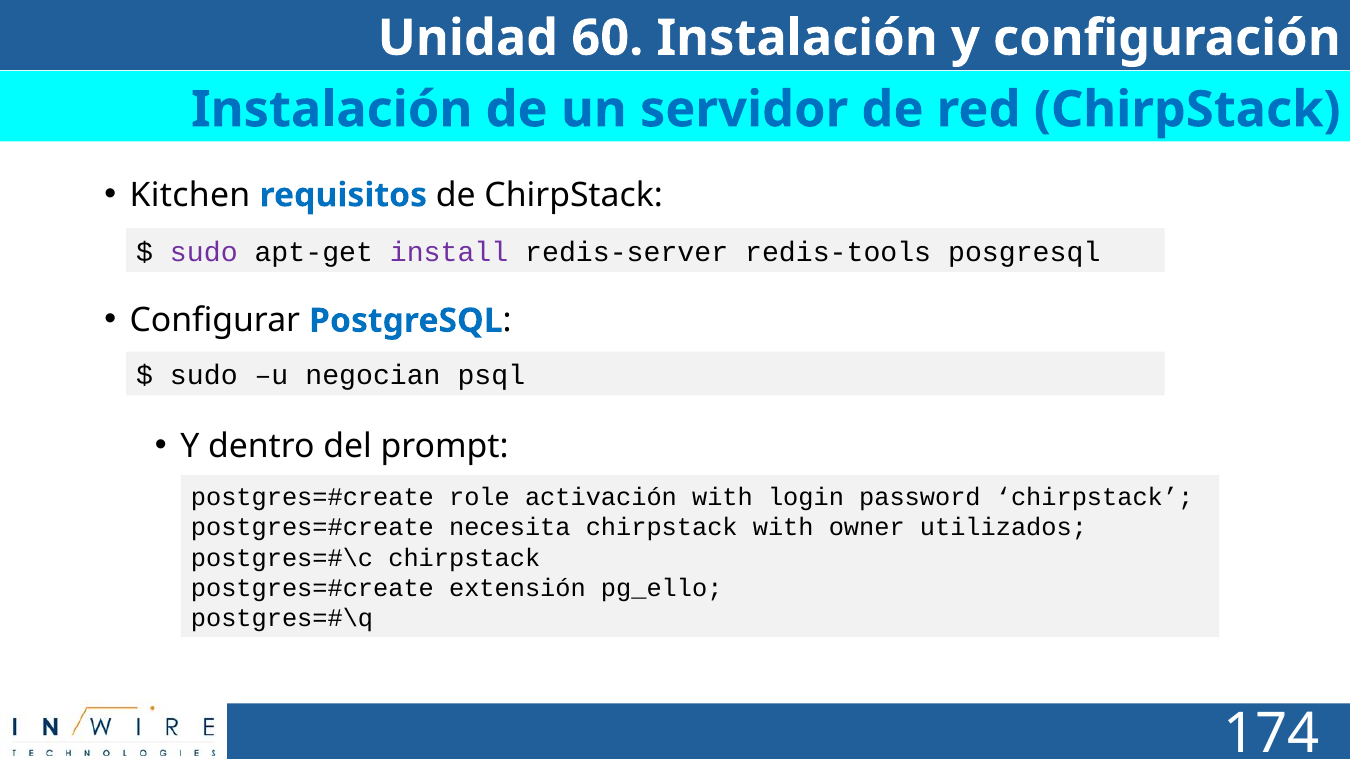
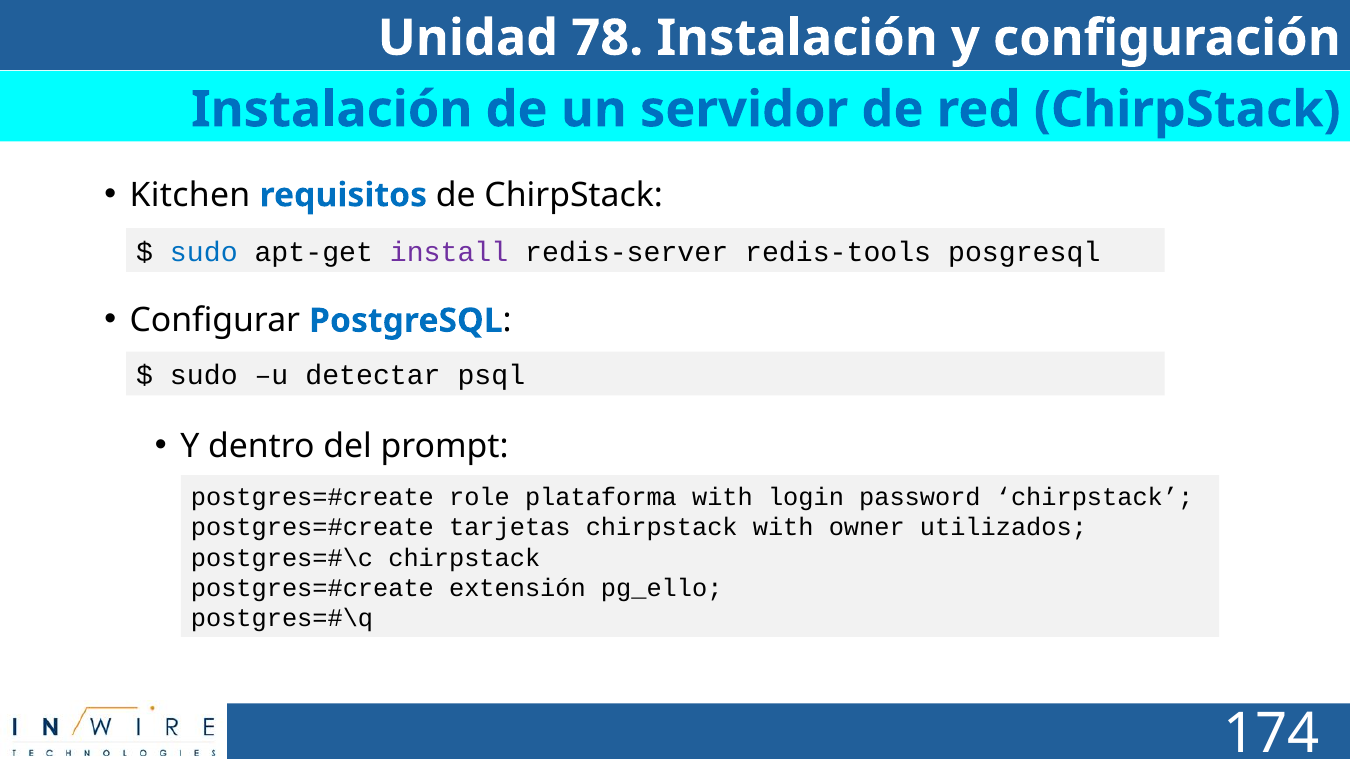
60: 60 -> 78 (607, 38)
sudo colour: purple -> blue (204, 252)
negocian: negocian -> detectar (373, 376)
activación: activación -> plataforma (601, 497)
necesita: necesita -> tarjetas (510, 528)
